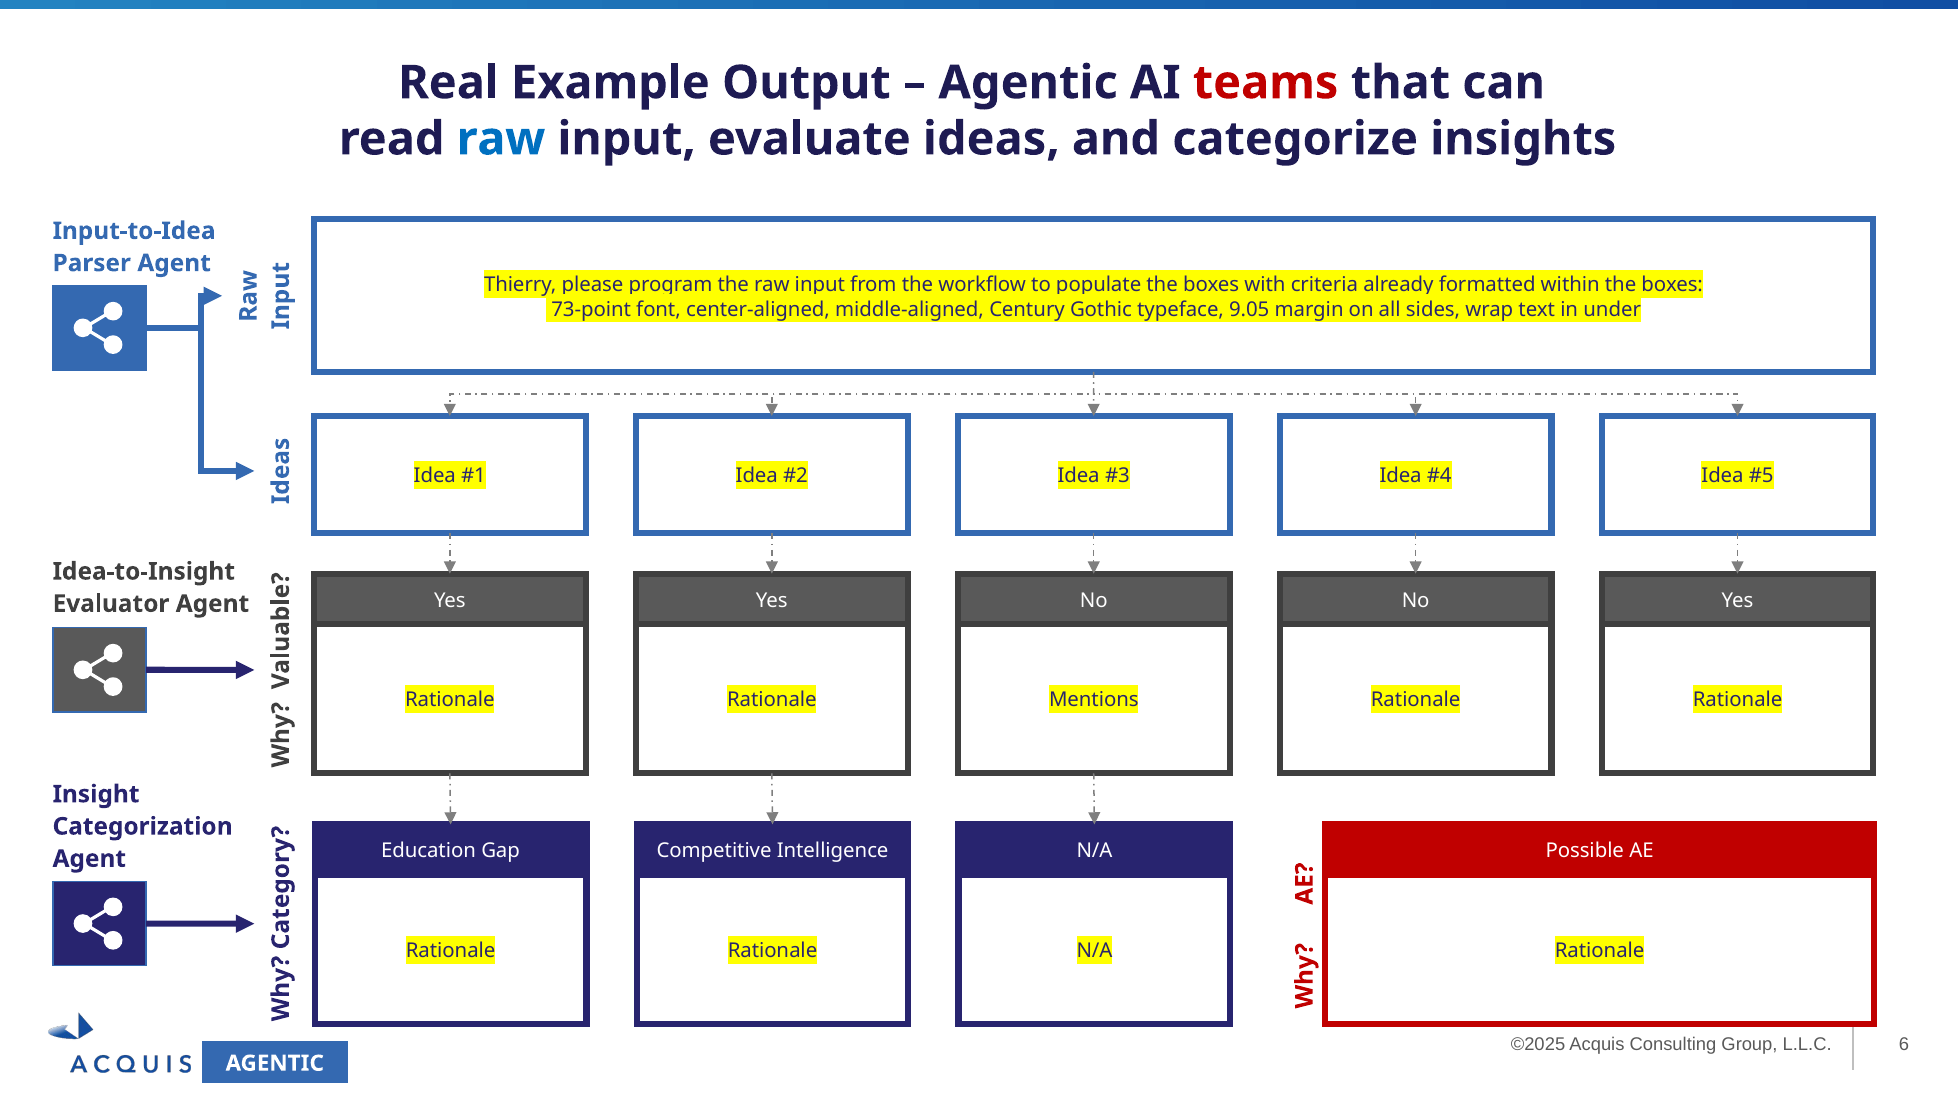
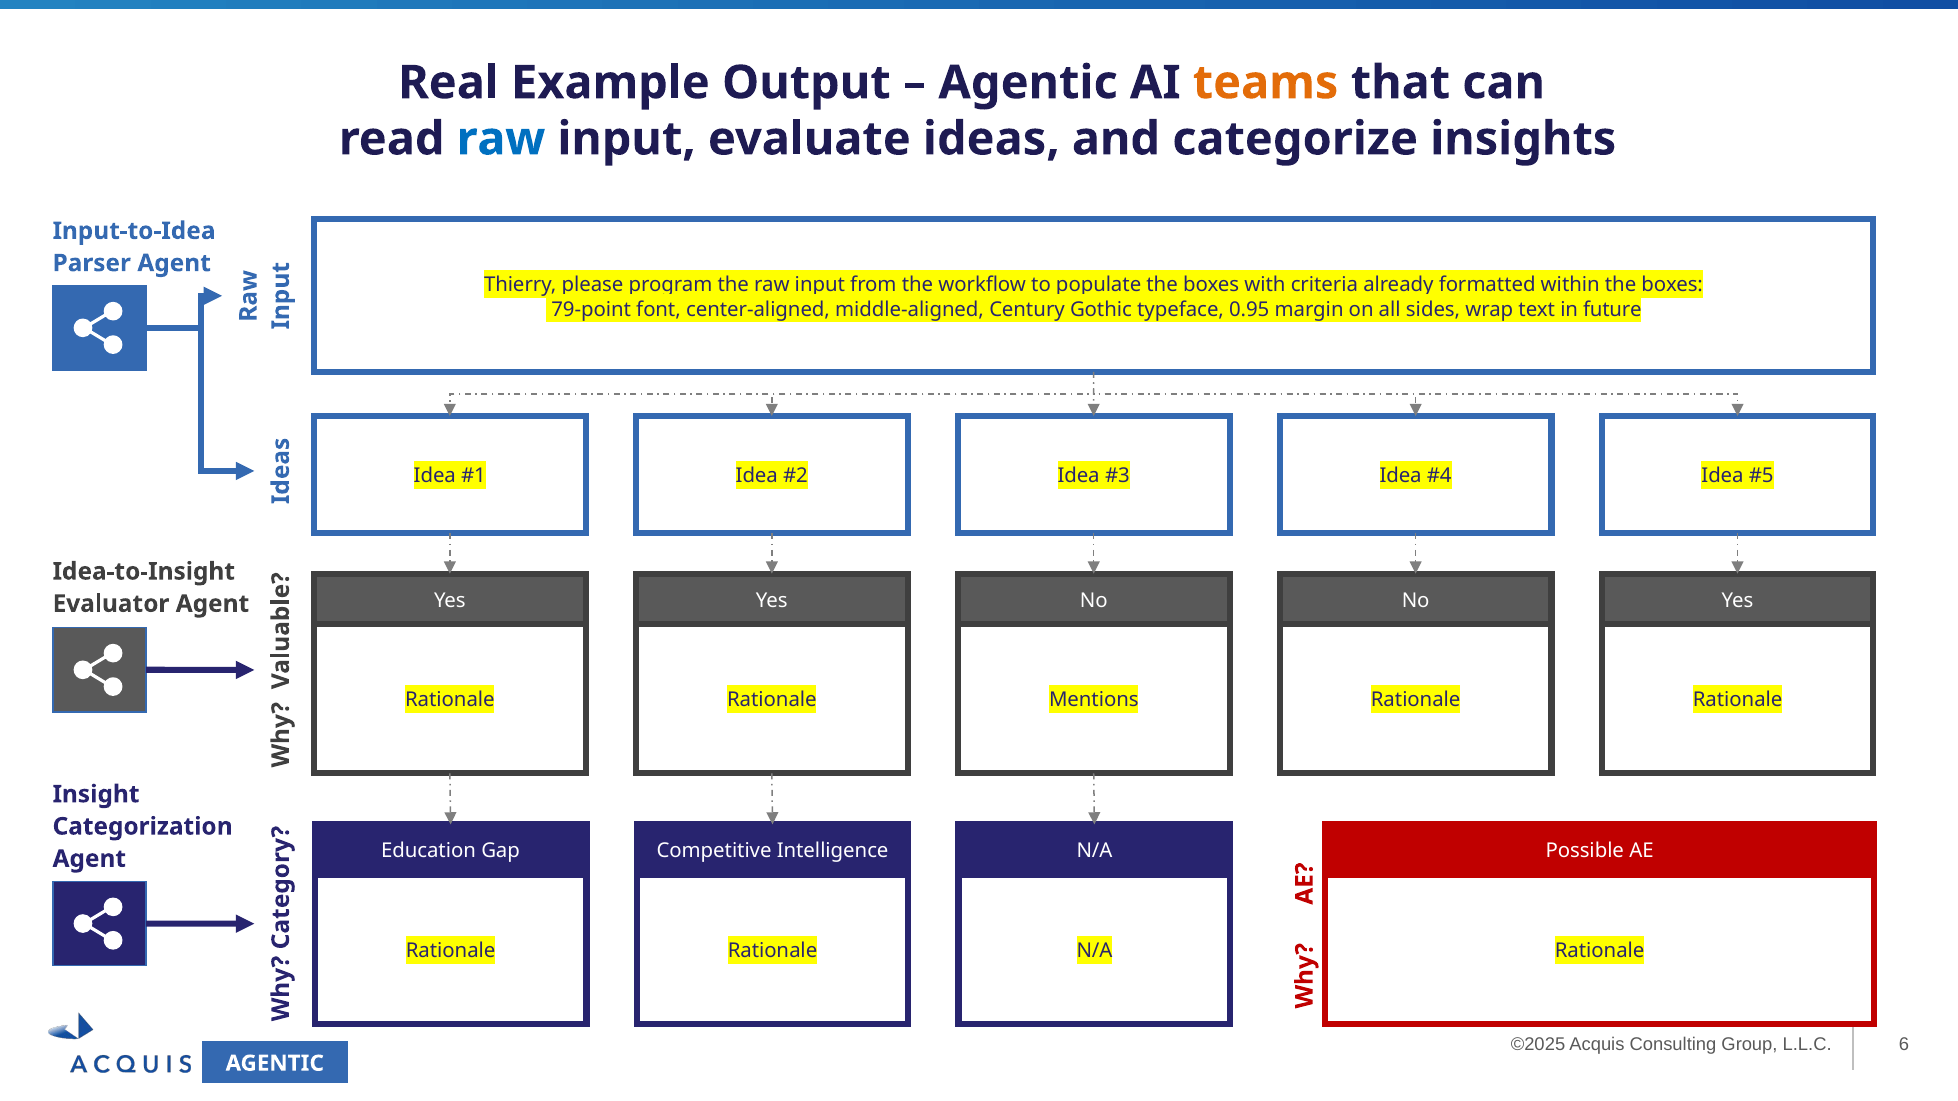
teams colour: red -> orange (1266, 83)
73-point: 73-point -> 79-point (591, 309)
9.05: 9.05 -> 0.95 (1249, 309)
under: under -> future (1612, 309)
